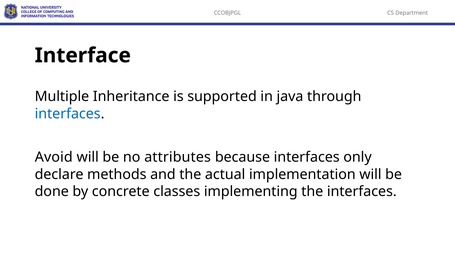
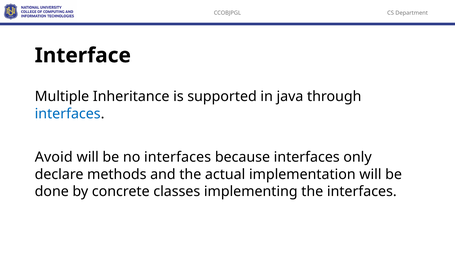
no attributes: attributes -> interfaces (178, 157)
